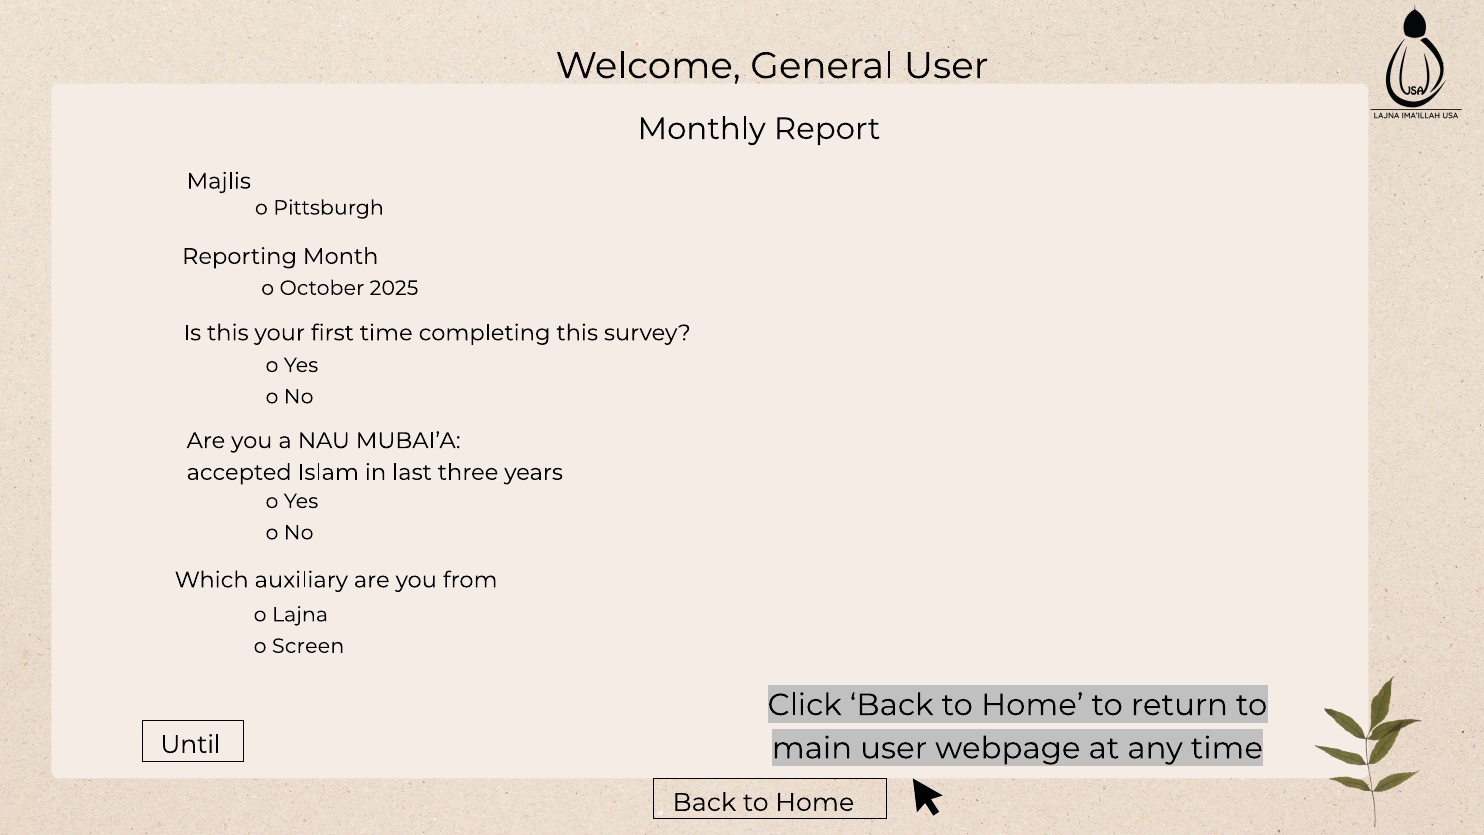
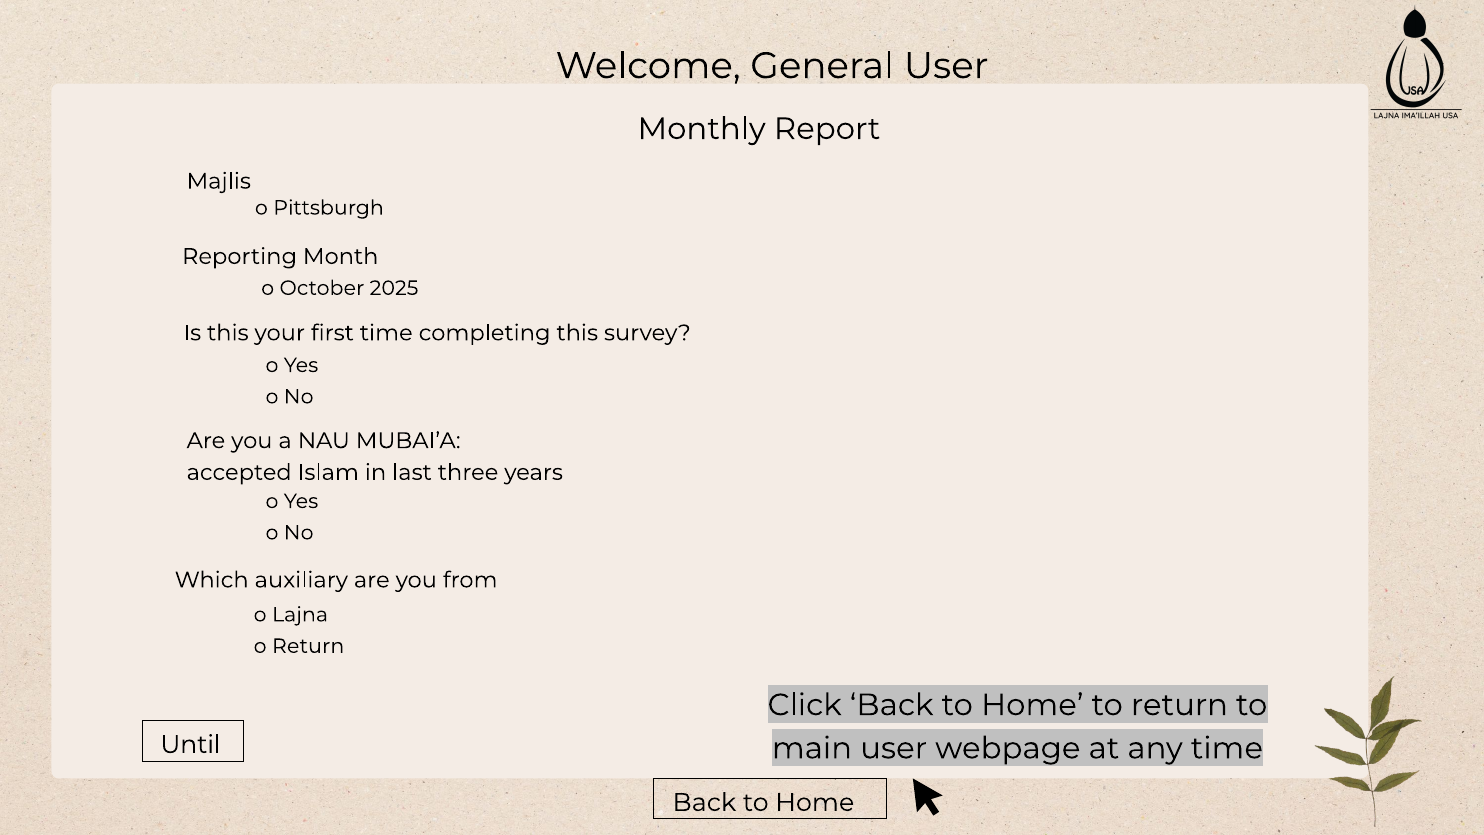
o Screen: Screen -> Return (308, 646)
